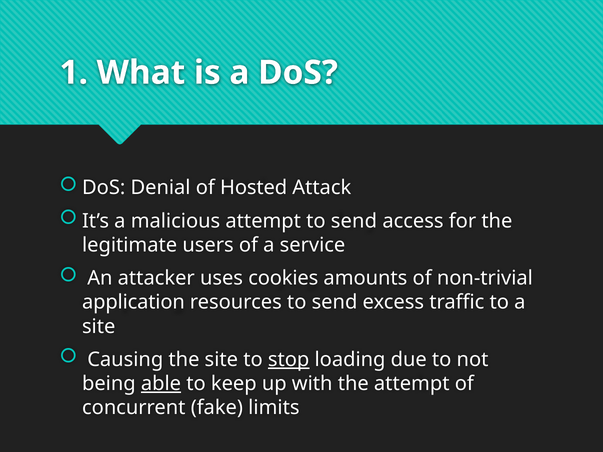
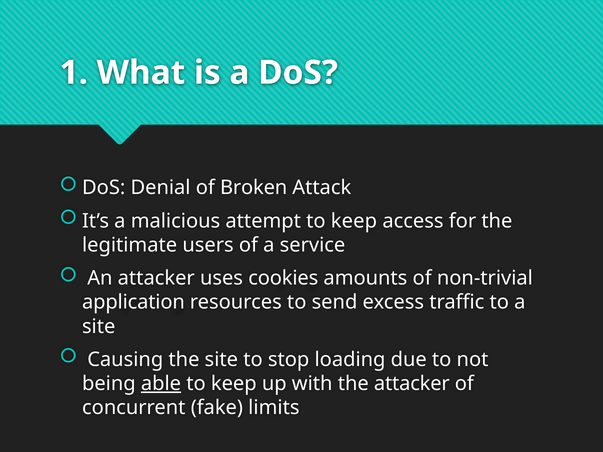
Hosted: Hosted -> Broken (254, 188)
attempt to send: send -> keep (354, 221)
stop underline: present -> none (289, 360)
the attempt: attempt -> attacker (412, 384)
